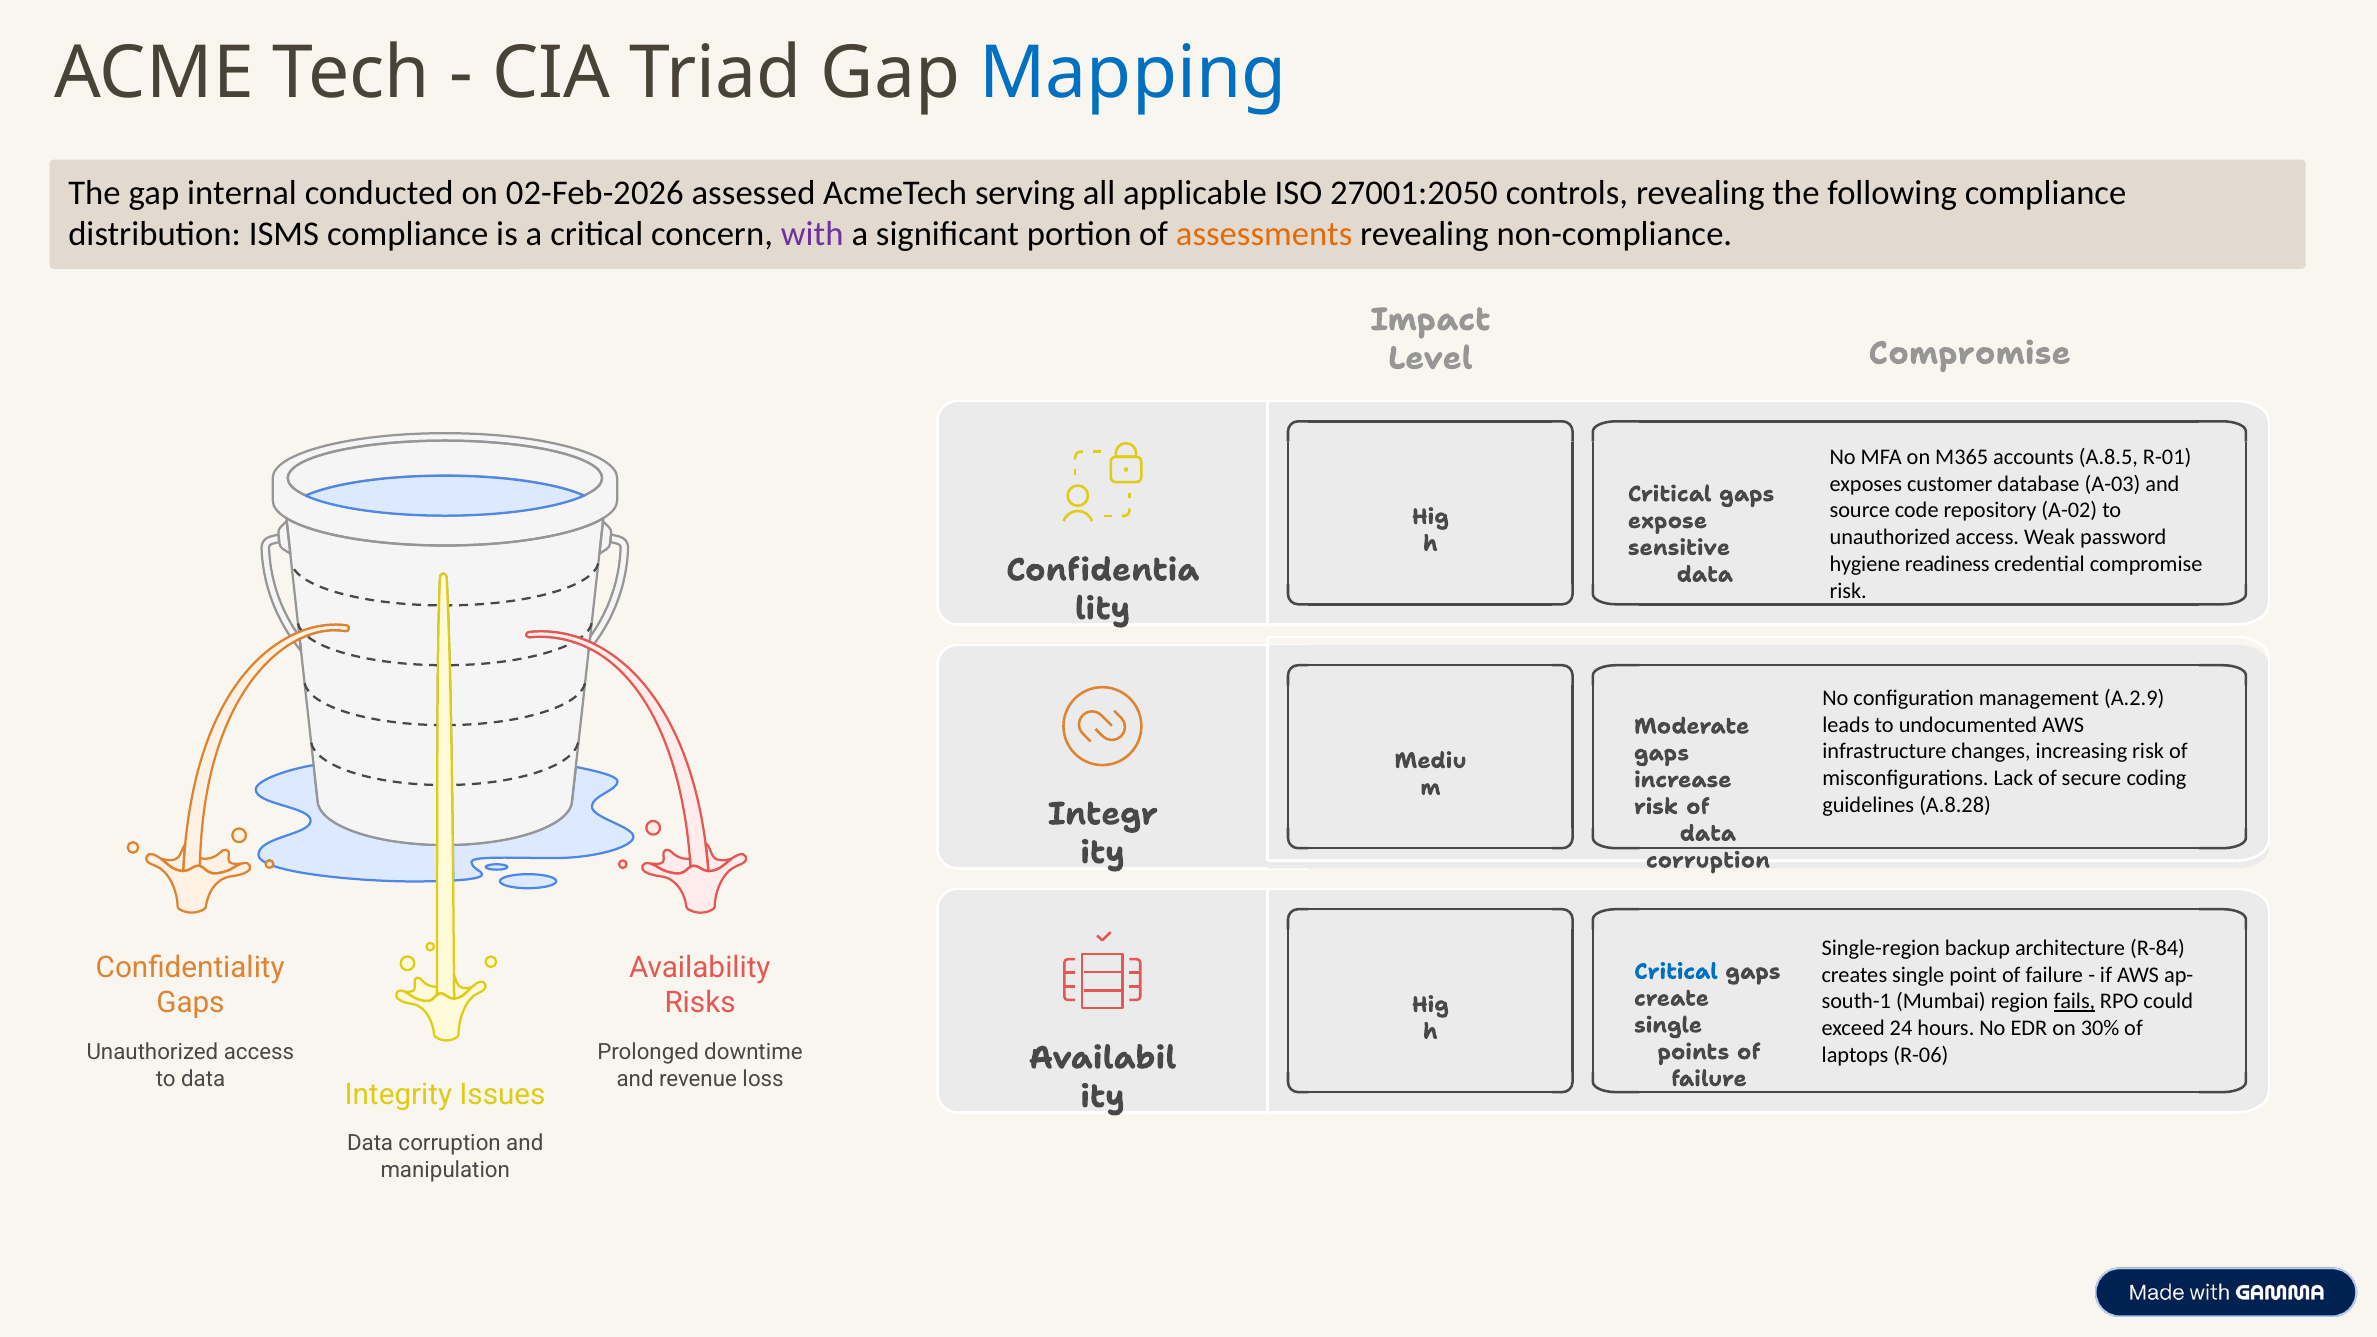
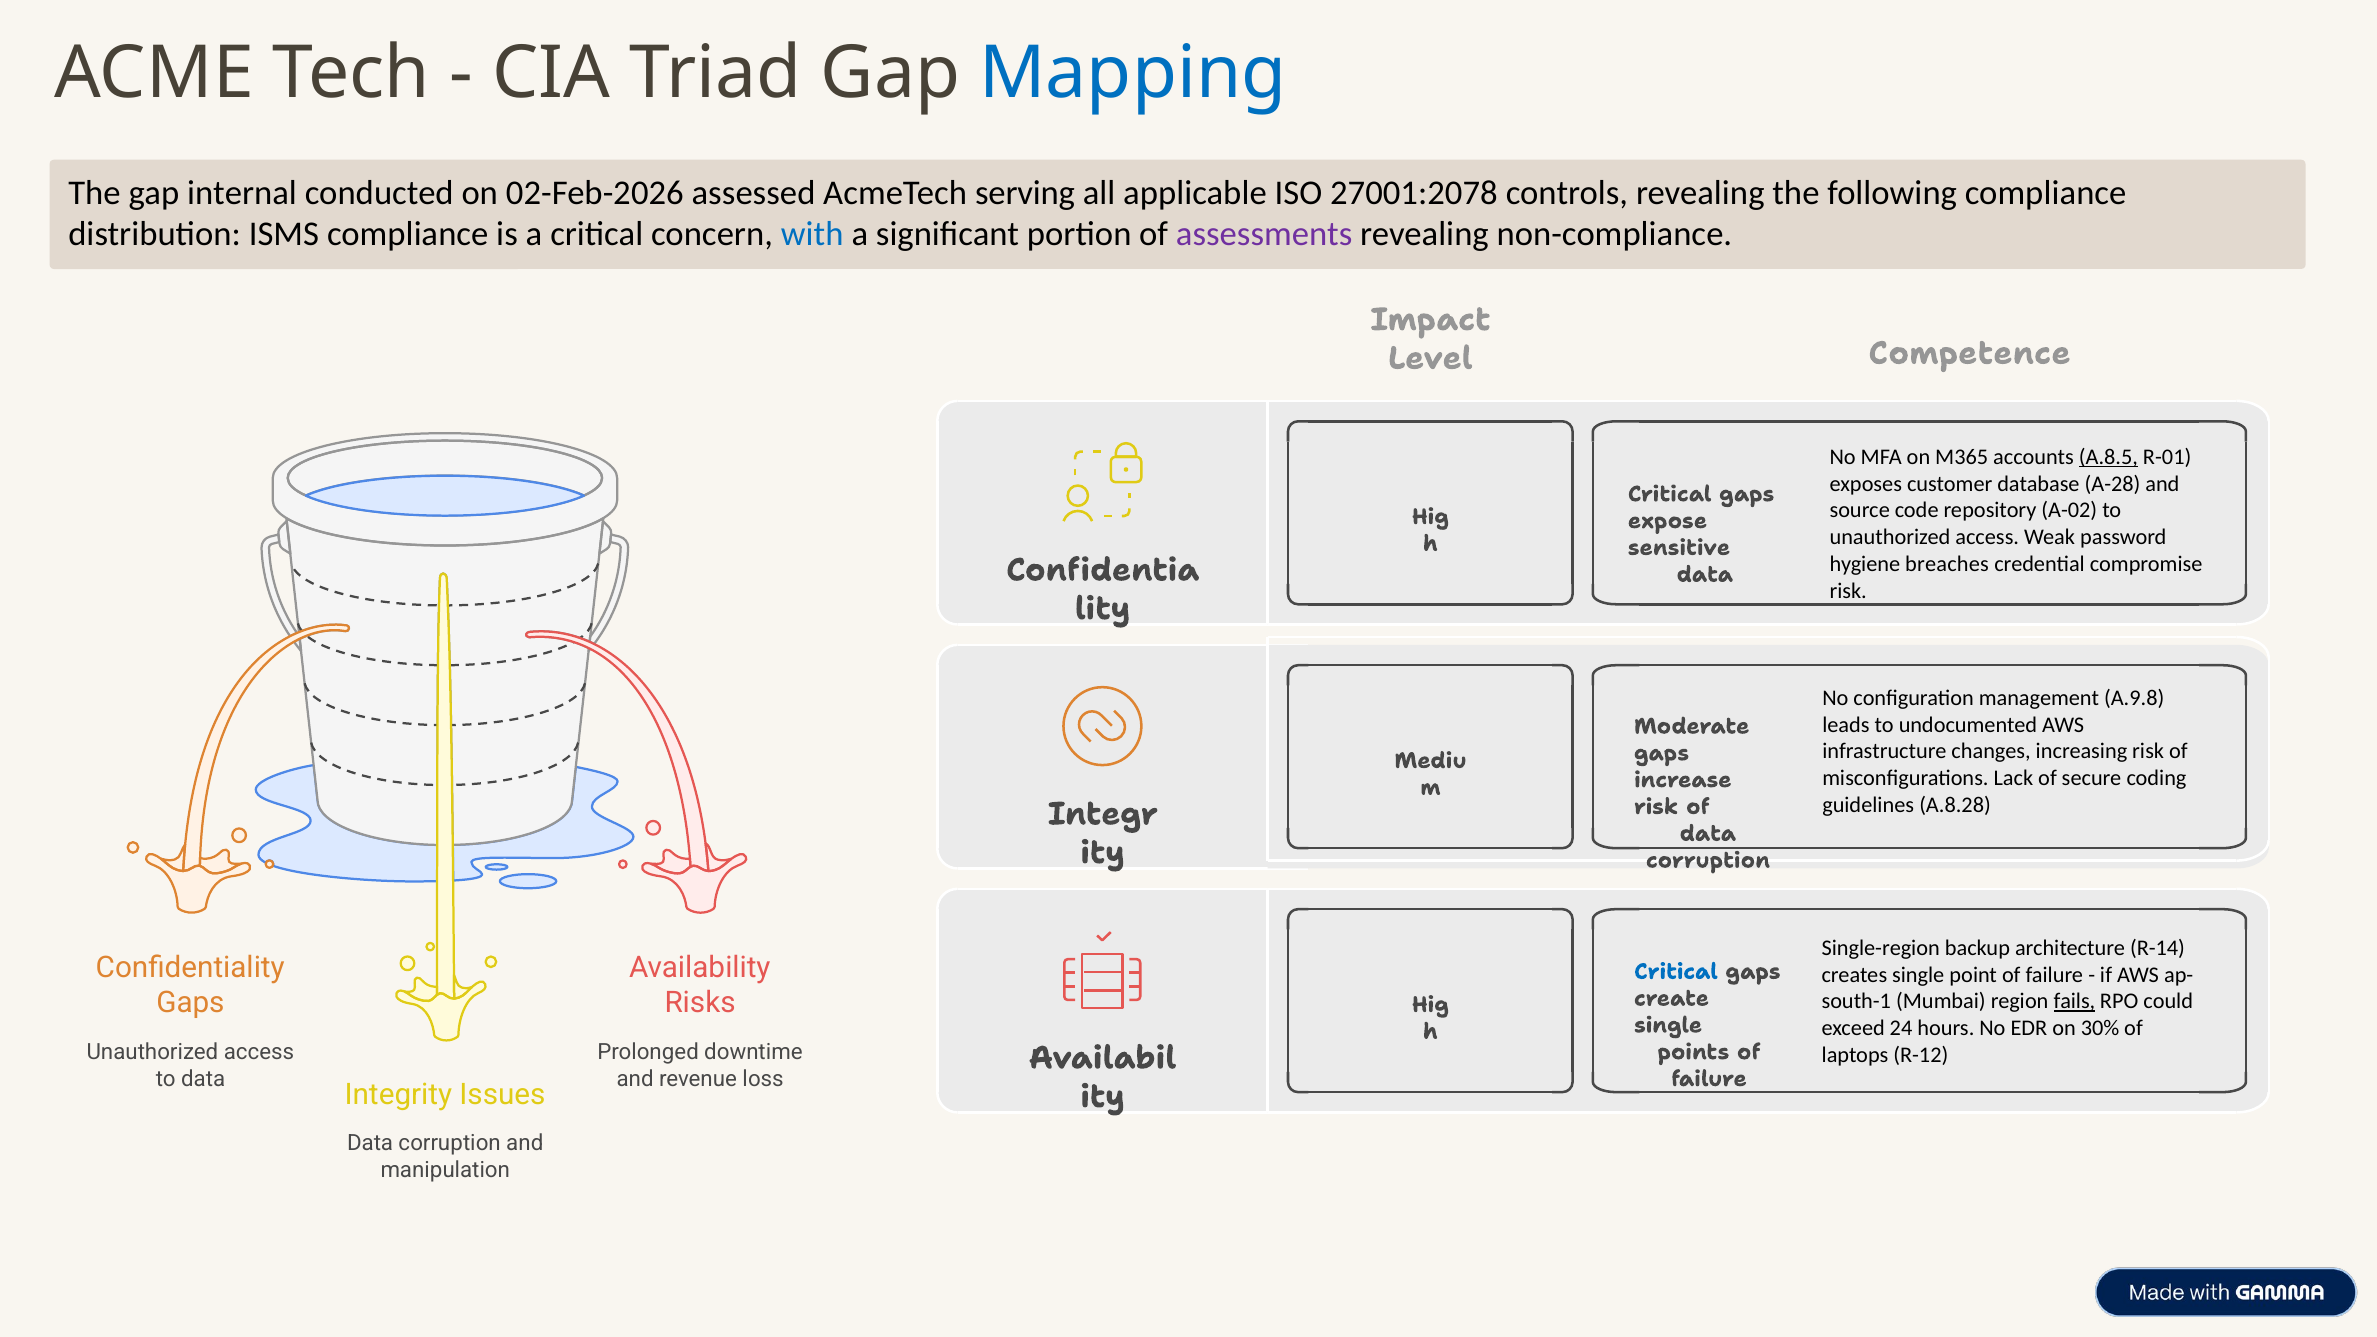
27001:2050: 27001:2050 -> 27001:2078 (1414, 193)
with colour: purple -> blue (812, 235)
assessments colour: orange -> purple (1264, 235)
Compromise: Compromise -> Competence (1970, 353)
A.8.5 underline: none -> present (2108, 457)
A-03: A-03 -> A-28 (2113, 484)
readiness: readiness -> breaches (1947, 564)
A.2.9: A.2.9 -> A.9.8 (2134, 698)
R-84: R-84 -> R-14 (2158, 948)
R-06: R-06 -> R-12 (1921, 1055)
